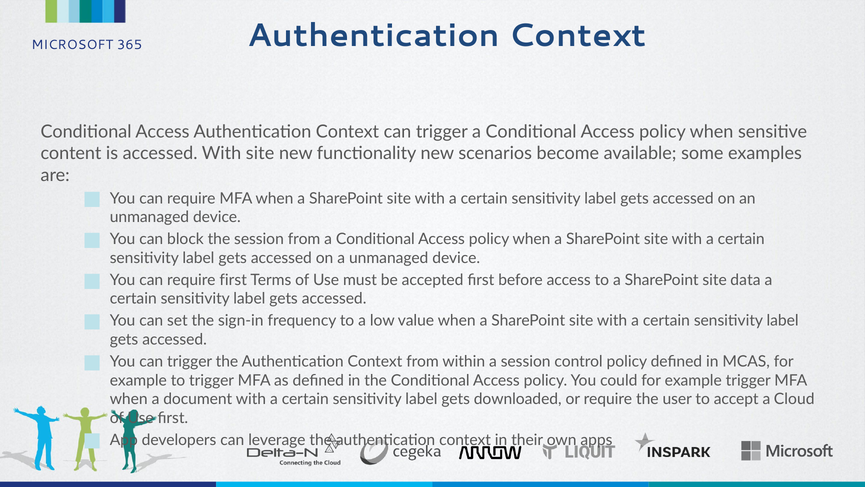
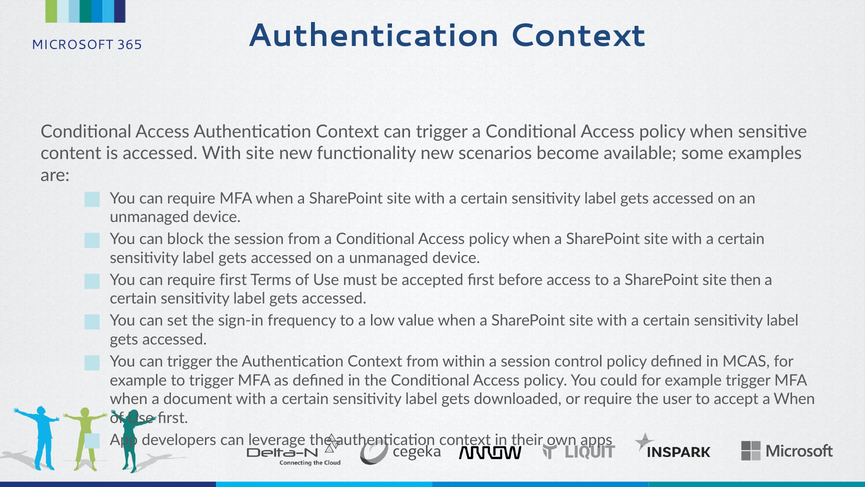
data: data -> then (746, 280)
a Cloud: Cloud -> When (794, 399)
